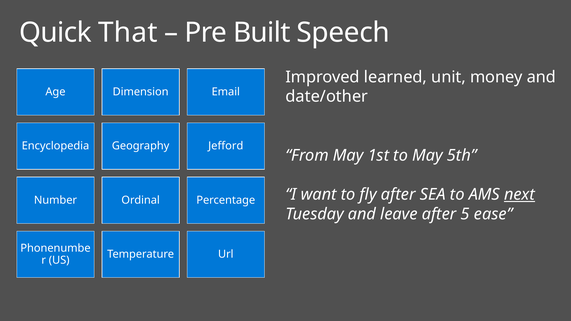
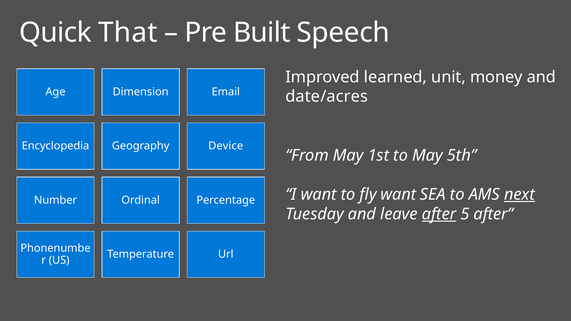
date/other: date/other -> date/acres (327, 97)
Jefford: Jefford -> Device (226, 146)
fly after: after -> want (398, 195)
after underline: none -> present (439, 214)
5 ease: ease -> after (493, 214)
